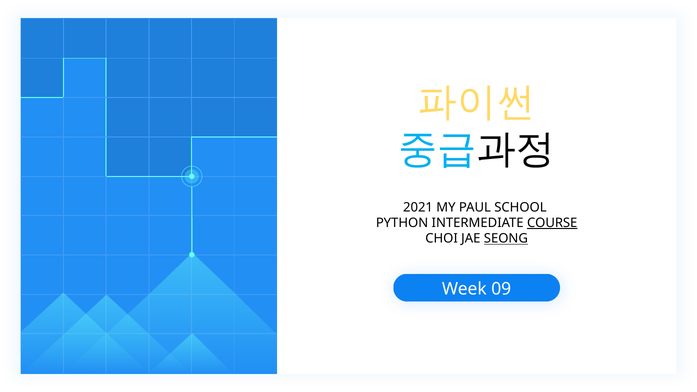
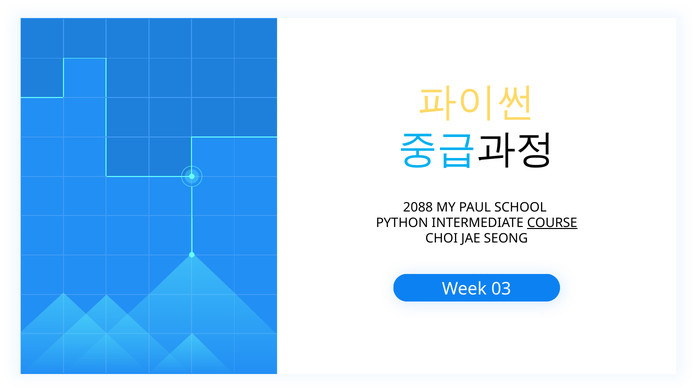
2021: 2021 -> 2088 (418, 207)
SEONG underline: present -> none (506, 239)
09: 09 -> 03 (501, 289)
